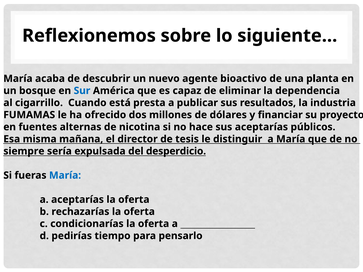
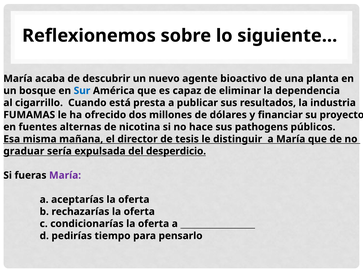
sus aceptarías: aceptarías -> pathogens (261, 127)
siempre: siempre -> graduar (24, 151)
María colour: blue -> purple (65, 175)
